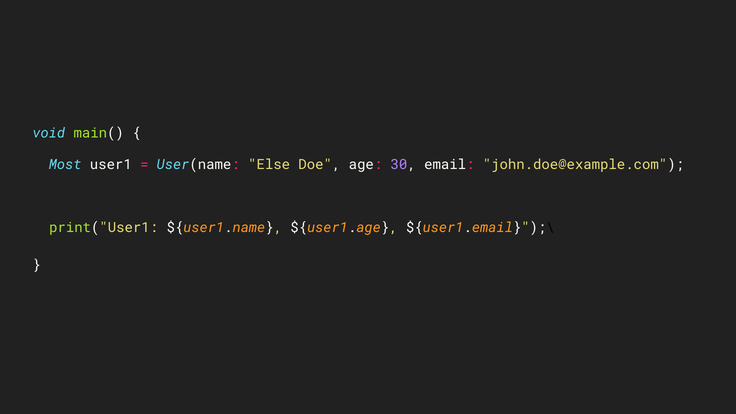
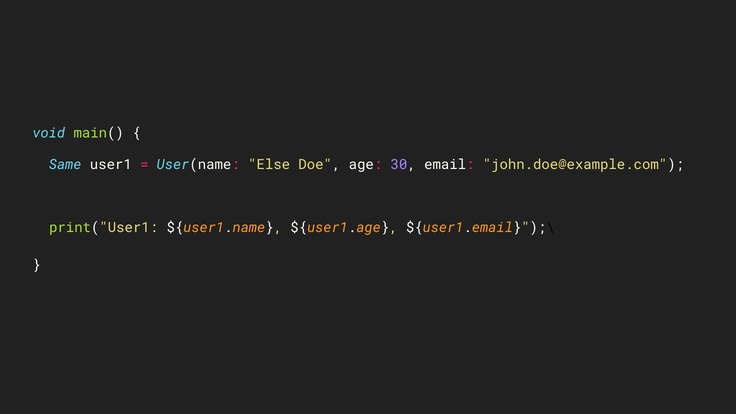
Most: Most -> Same (65, 165)
